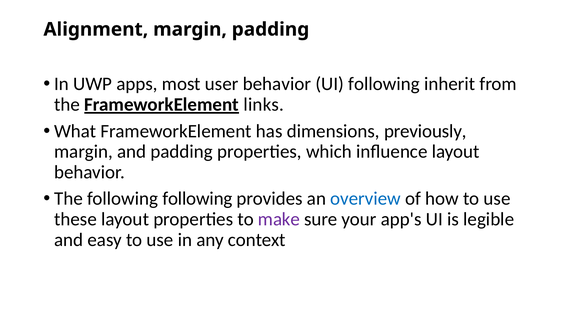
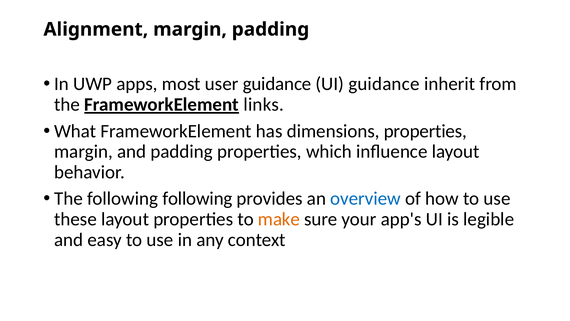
user behavior: behavior -> guidance (277, 84)
UI following: following -> guidance (384, 84)
dimensions previously: previously -> properties (425, 131)
make colour: purple -> orange (279, 219)
